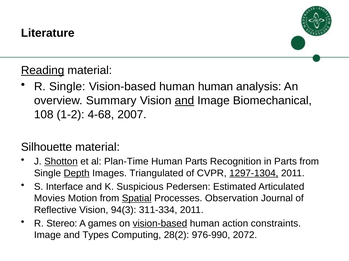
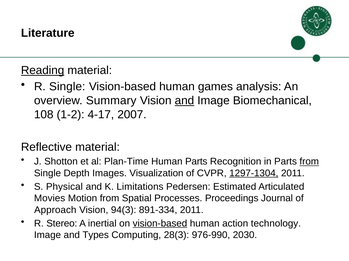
human human: human -> games (215, 87)
4-68: 4-68 -> 4-17 (101, 115)
Silhouette: Silhouette -> Reflective (46, 147)
Shotton underline: present -> none (61, 162)
from underline: none -> present (309, 162)
Depth underline: present -> none (77, 174)
Triangulated: Triangulated -> Visualization (156, 174)
Interface: Interface -> Physical (64, 187)
Suspicious: Suspicious -> Limitations (140, 187)
Spatial underline: present -> none (137, 199)
Observation: Observation -> Proceedings (232, 199)
Reflective: Reflective -> Approach (55, 210)
311-334: 311-334 -> 891-334 (158, 210)
games: games -> inertial (102, 224)
constraints: constraints -> technology (276, 224)
28(2: 28(2 -> 28(3 (176, 236)
2072: 2072 -> 2030 (245, 236)
